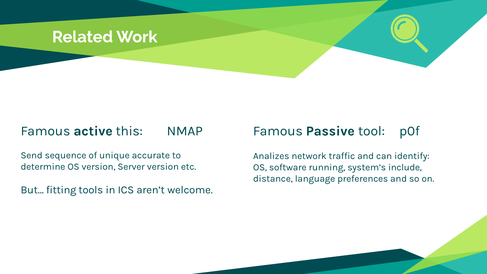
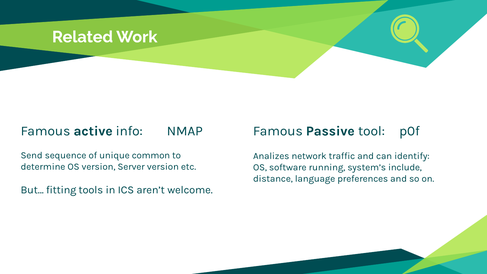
this: this -> info (129, 131)
accurate: accurate -> common (151, 155)
